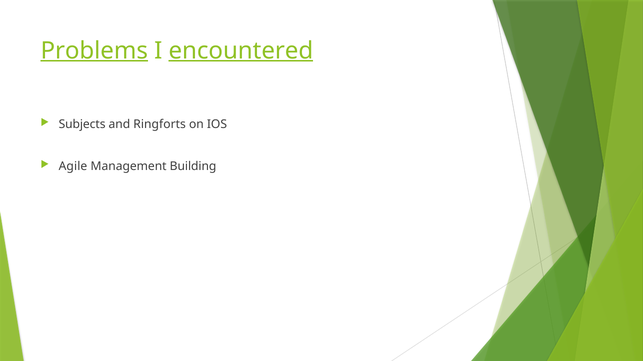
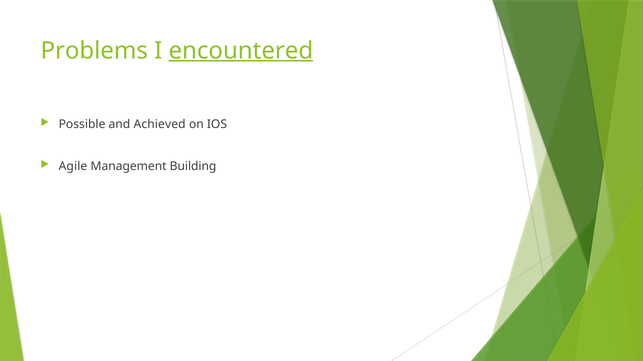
Problems underline: present -> none (94, 51)
Subjects: Subjects -> Possible (82, 124)
Ringforts: Ringforts -> Achieved (160, 124)
